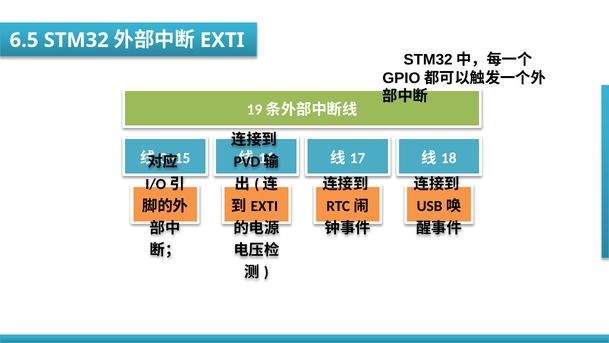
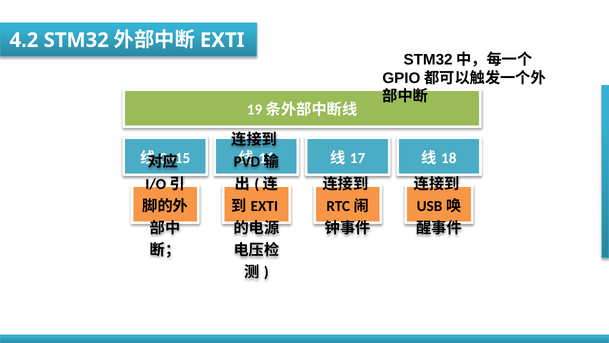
6.5: 6.5 -> 4.2 (24, 40)
